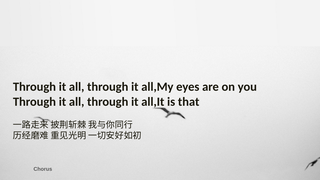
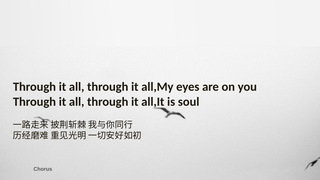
that: that -> soul (189, 102)
